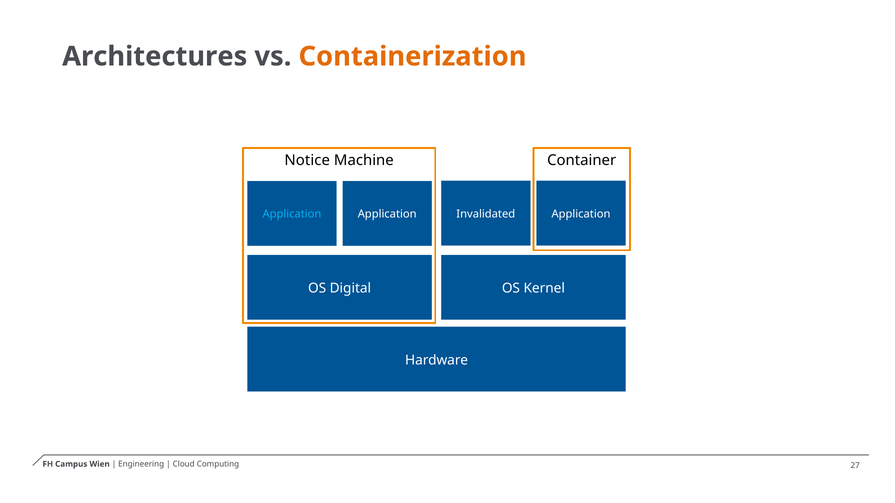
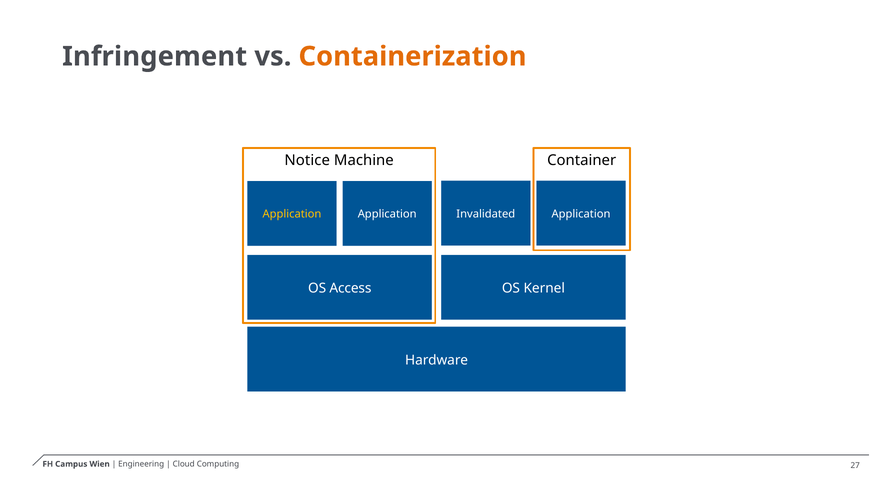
Architectures: Architectures -> Infringement (155, 56)
Application colour: light blue -> yellow (292, 214)
Digital: Digital -> Access (350, 289)
